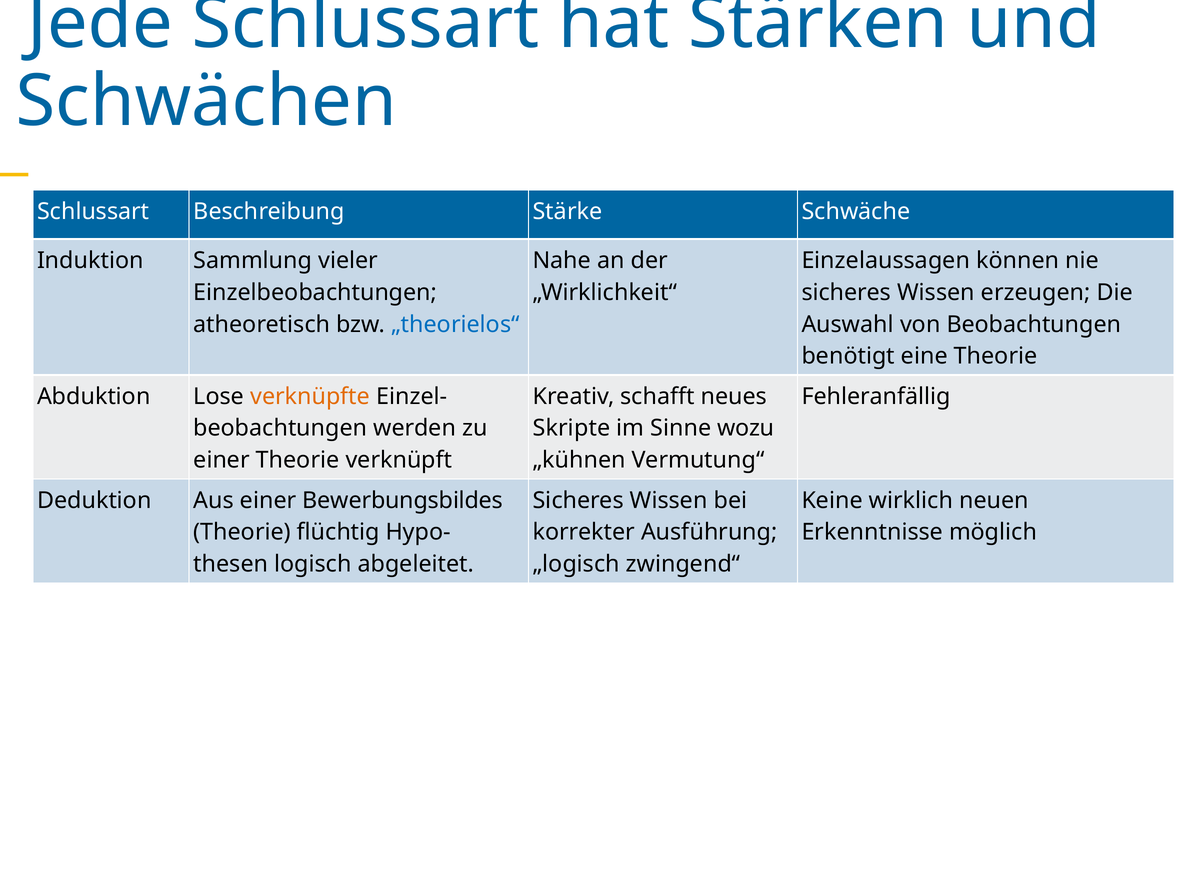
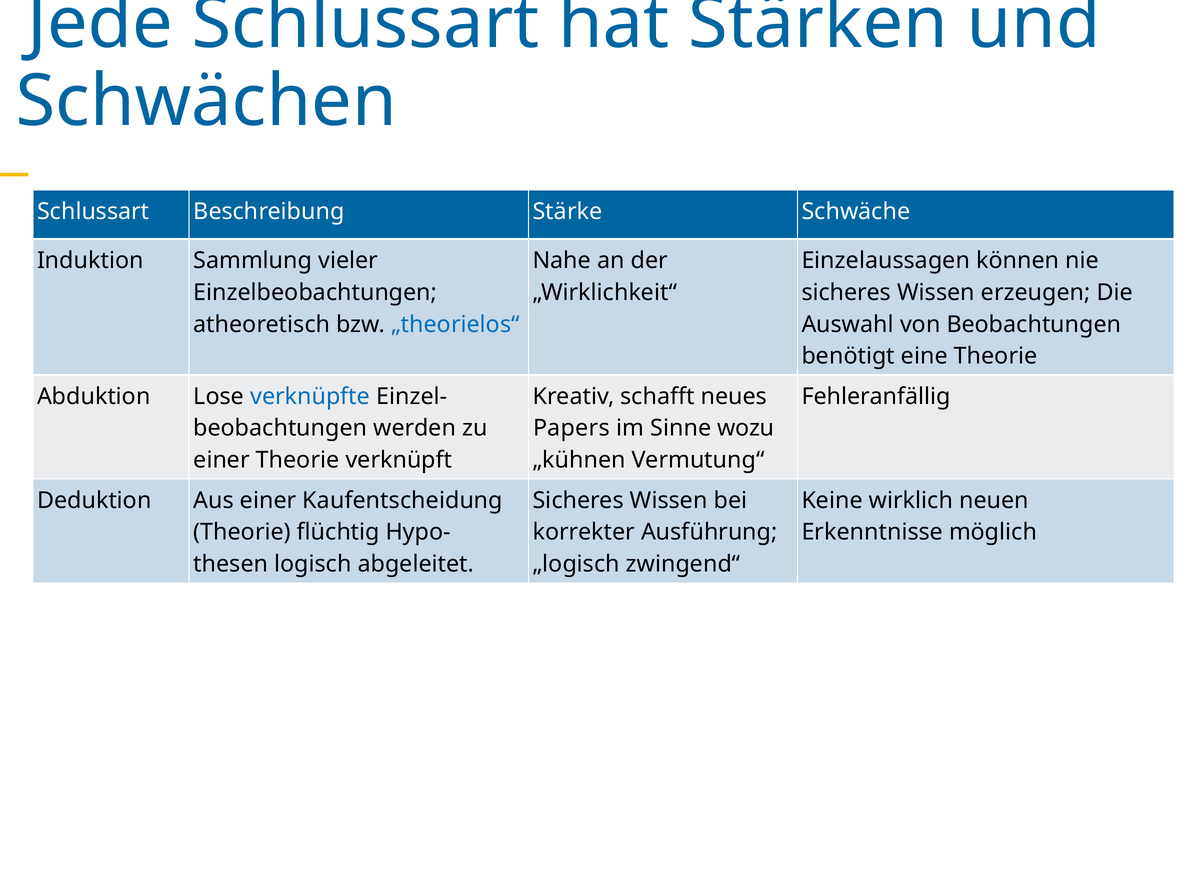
verknüpfte colour: orange -> blue (310, 397)
Skripte: Skripte -> Papers (571, 429)
Bewerbungsbildes: Bewerbungsbildes -> Kaufentscheidung (403, 501)
